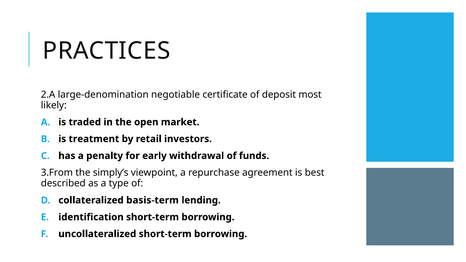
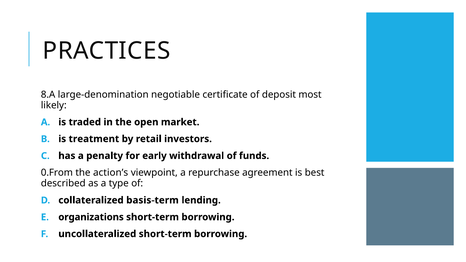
2.A: 2.A -> 8.A (48, 95)
3.From: 3.From -> 0.From (57, 173)
simply’s: simply’s -> action’s (111, 173)
identification: identification -> organizations (91, 217)
